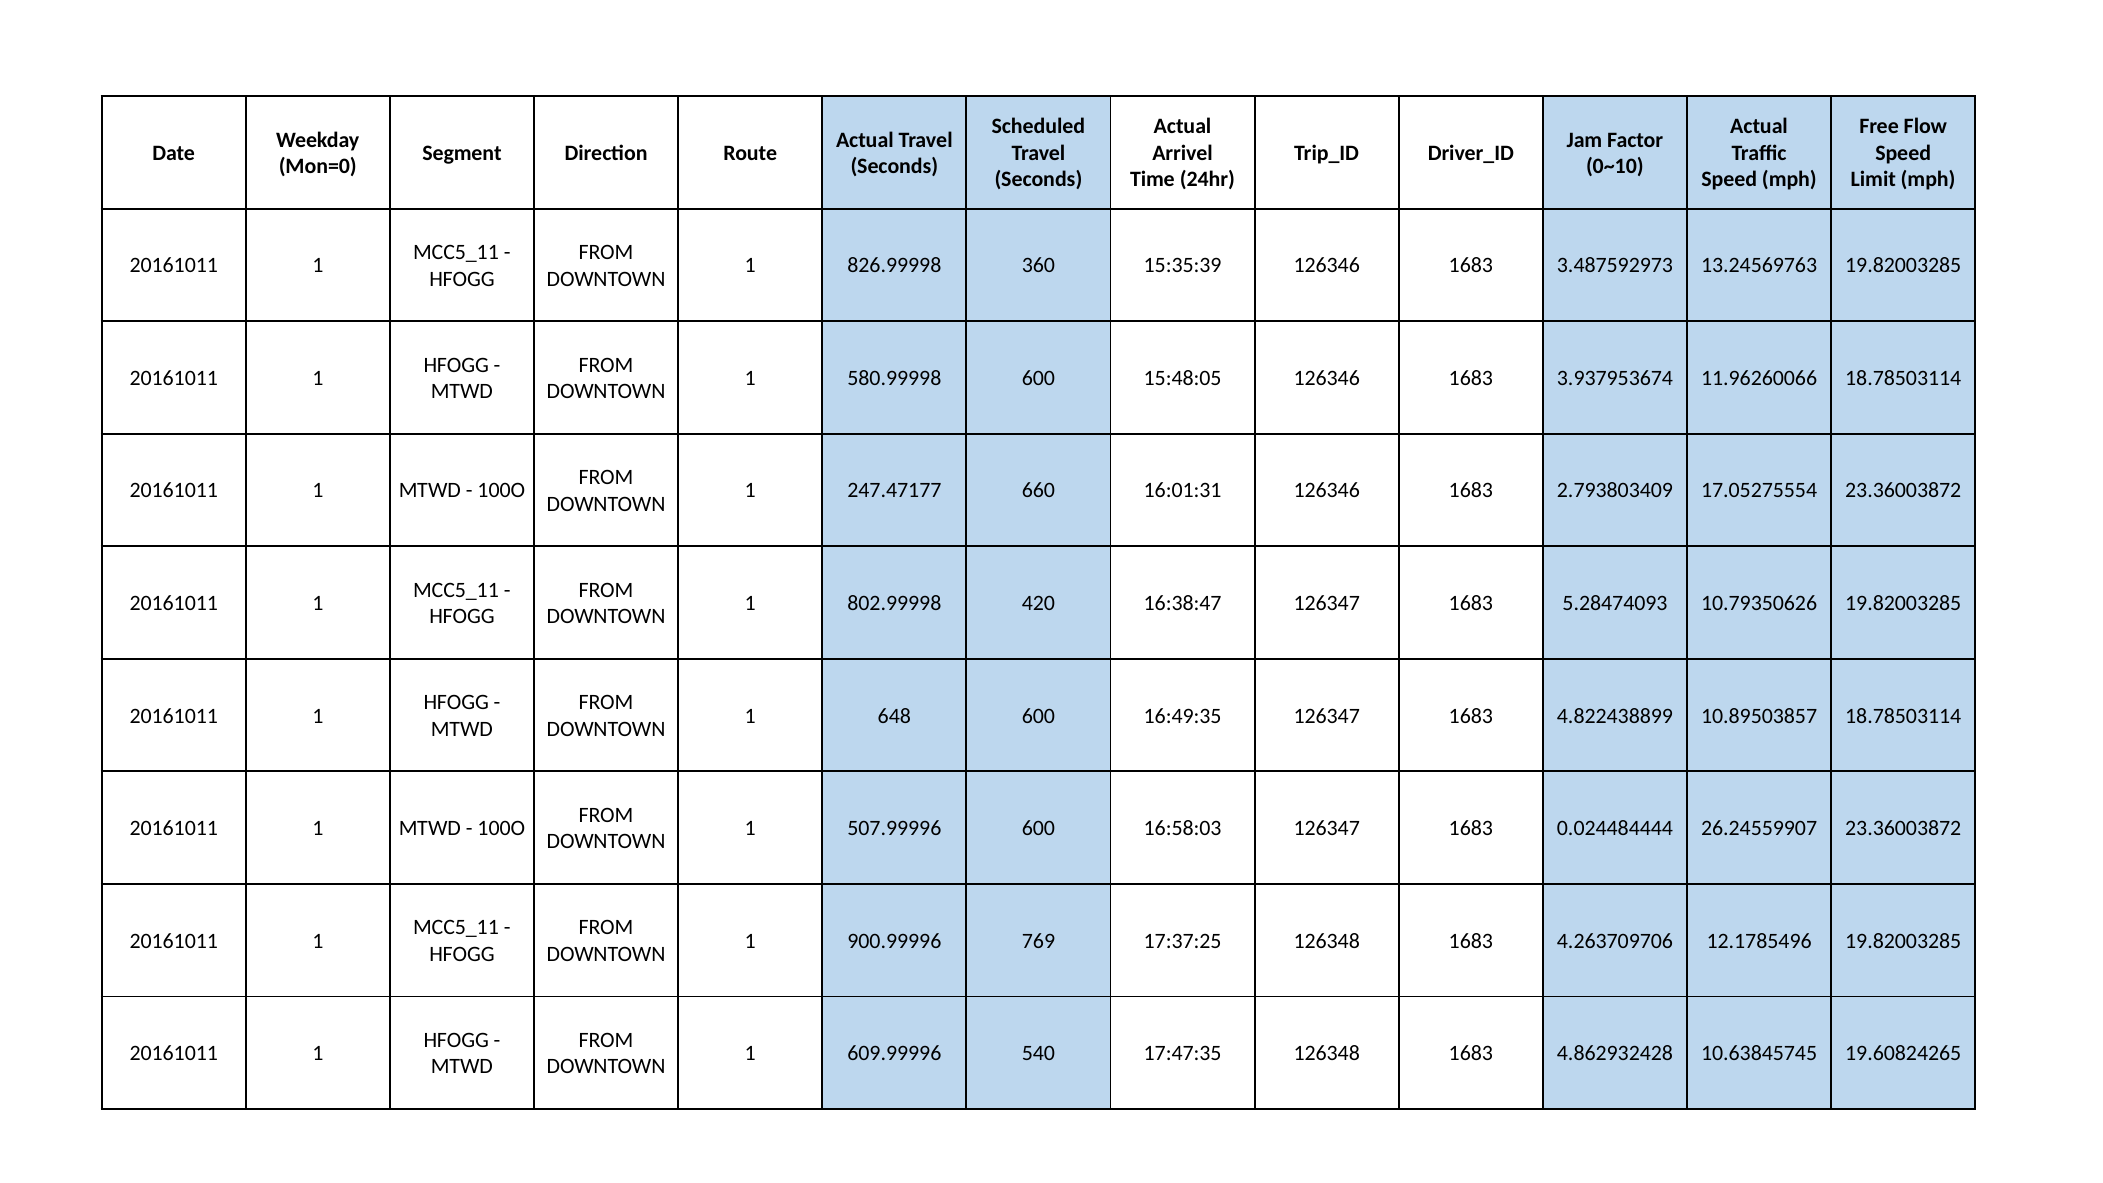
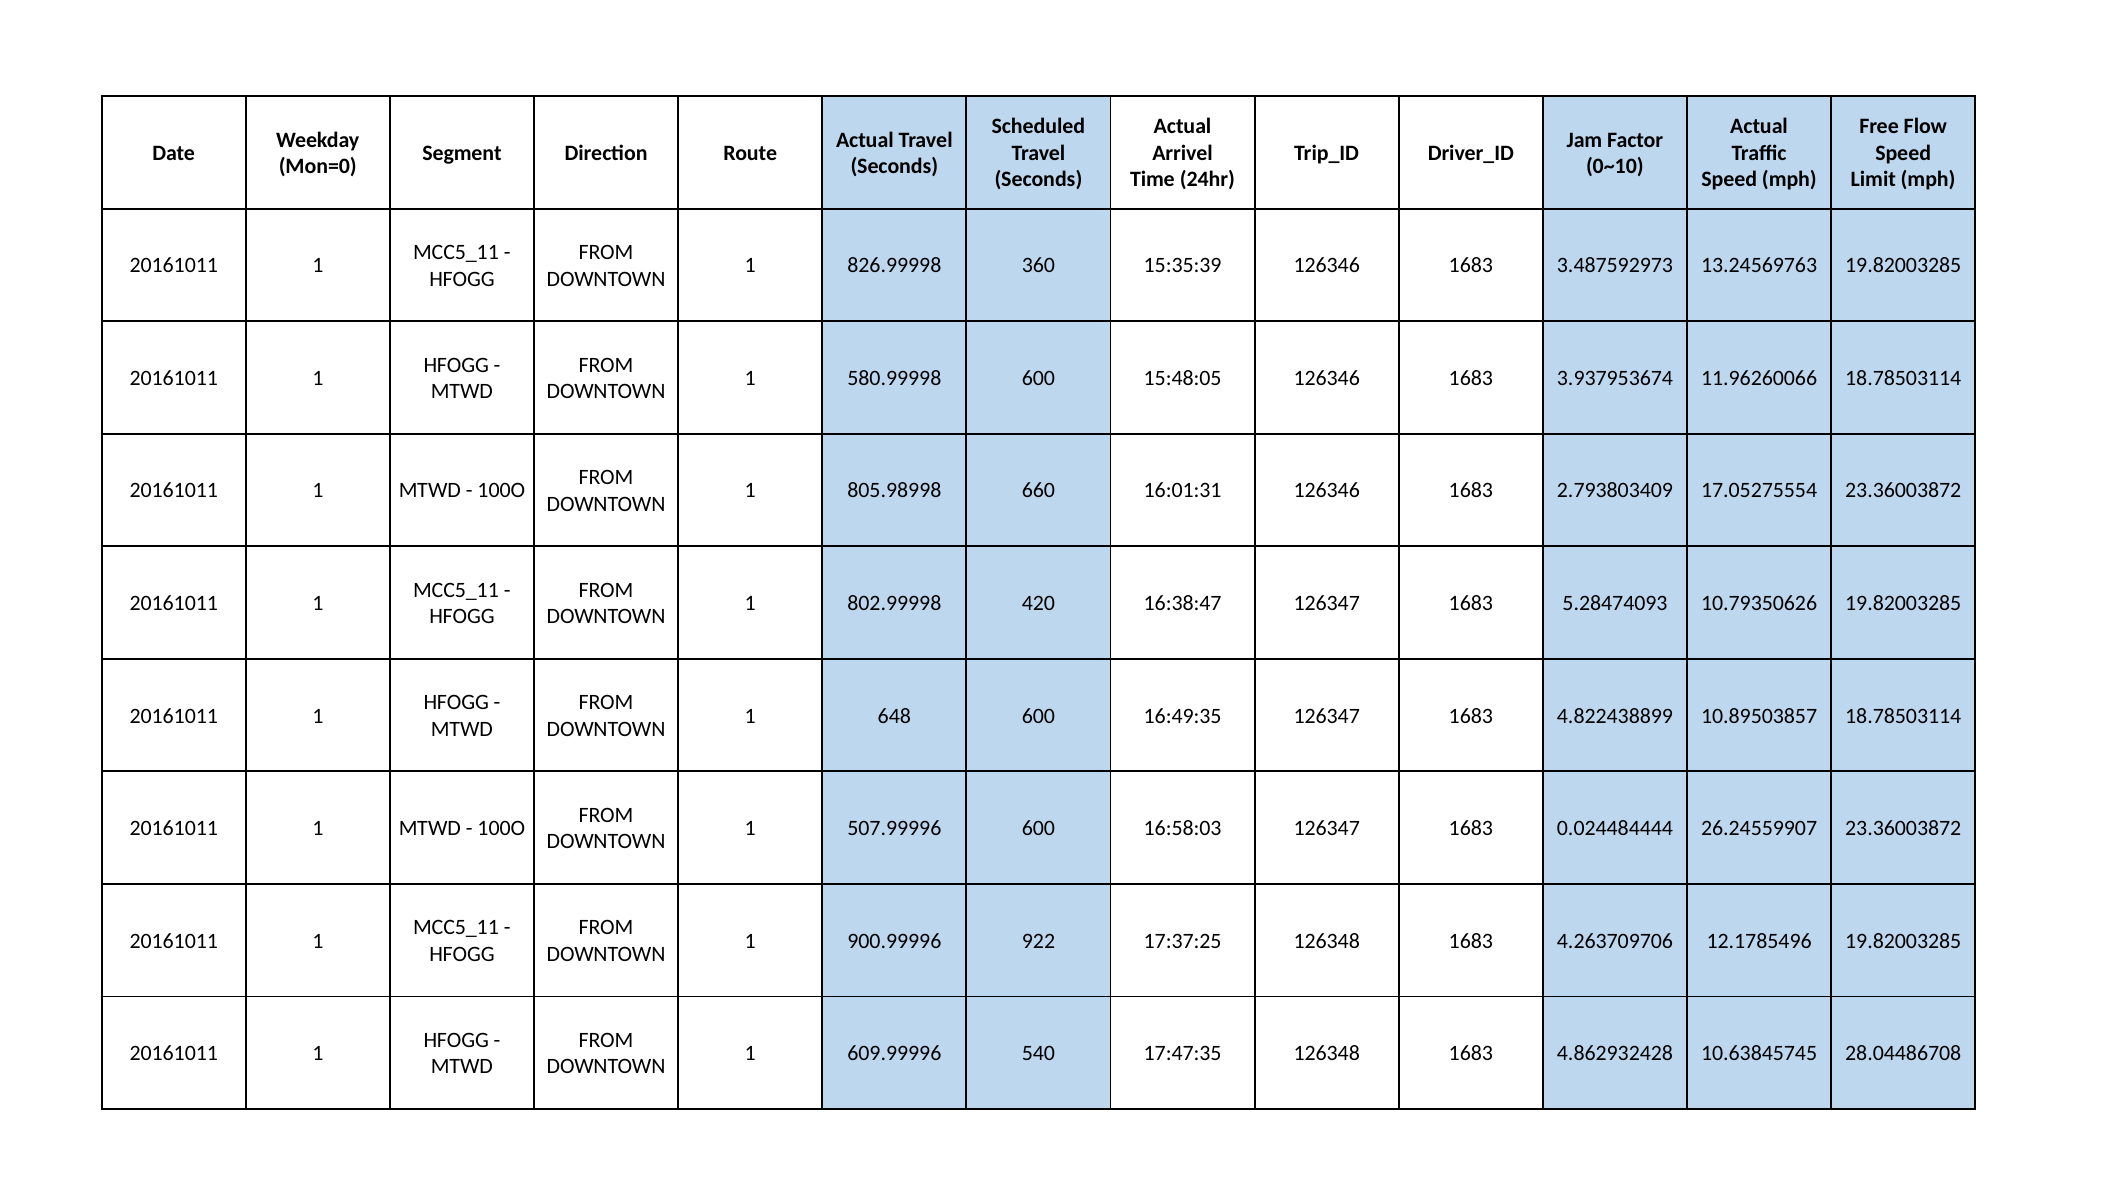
247.47177: 247.47177 -> 805.98998 (894, 491)
769: 769 -> 922 (1038, 941)
19.60824265: 19.60824265 -> 28.04486708 (1903, 1053)
